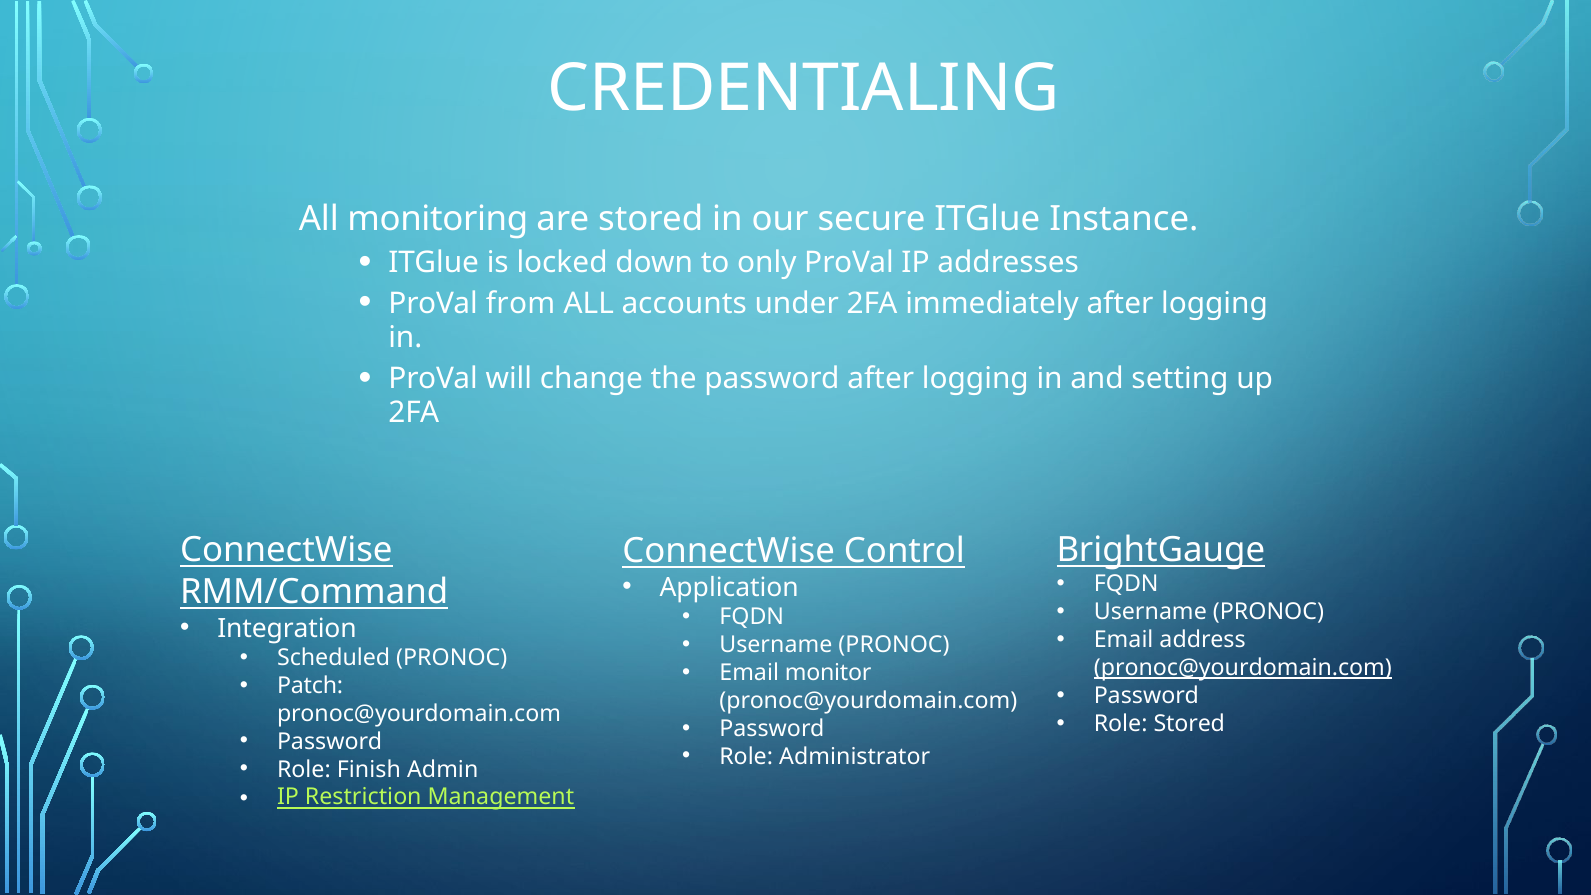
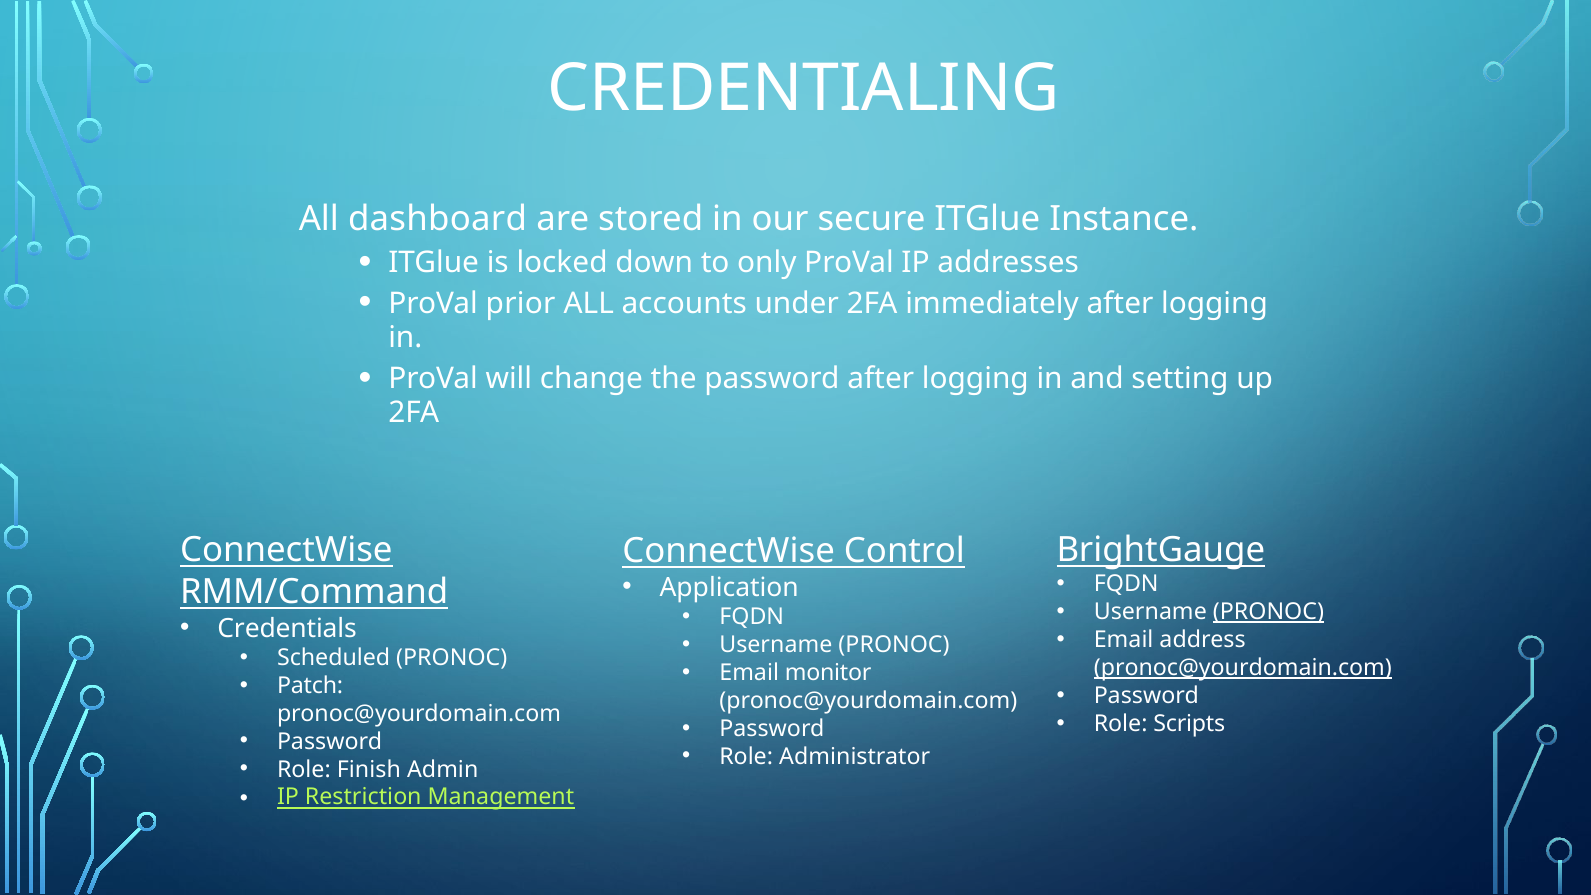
monitoring: monitoring -> dashboard (438, 219)
from: from -> prior (521, 303)
PRONOC underline: none -> present (1268, 612)
Integration: Integration -> Credentials (287, 628)
Role Stored: Stored -> Scripts (1189, 724)
